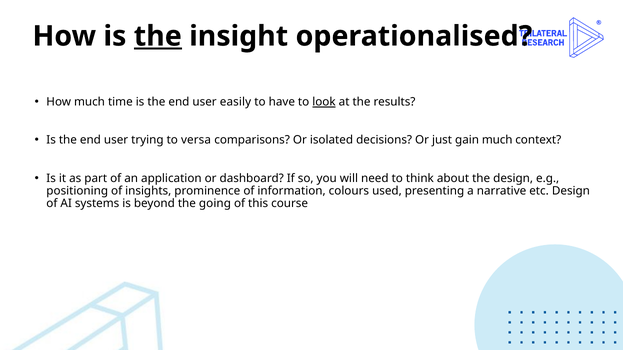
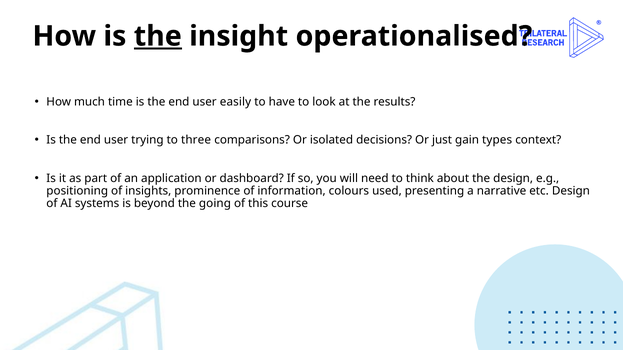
look underline: present -> none (324, 102)
versa: versa -> three (196, 140)
gain much: much -> types (497, 140)
